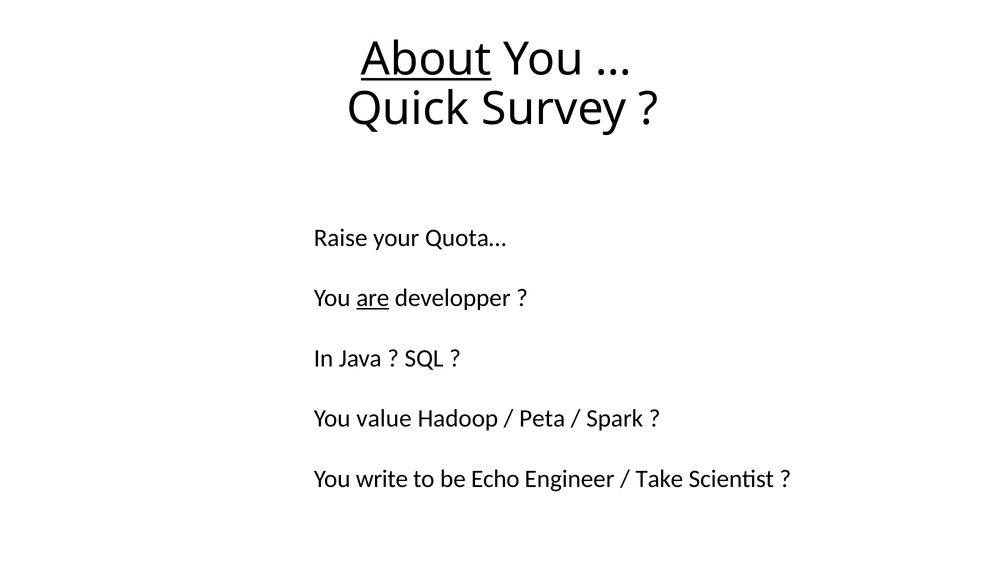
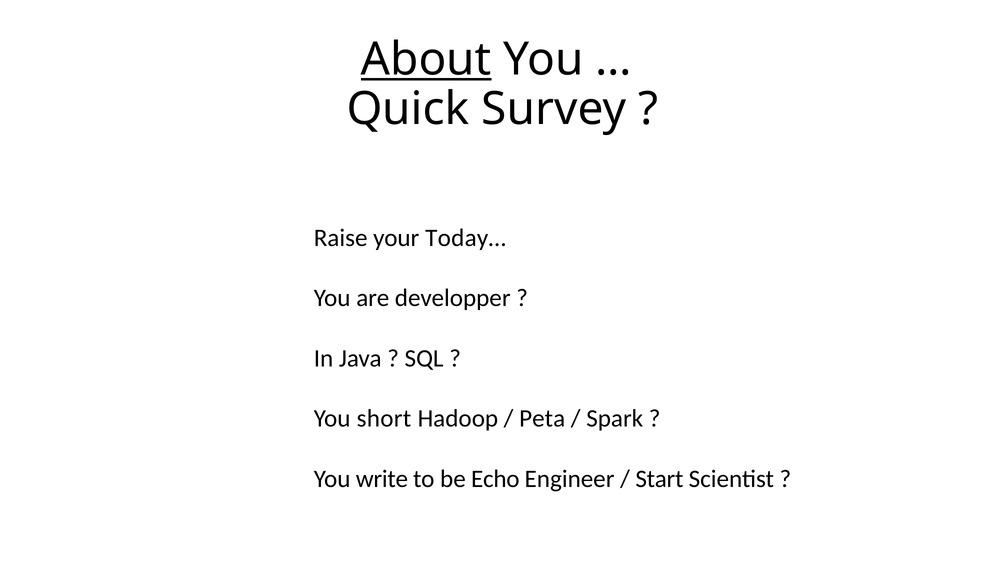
Quota…: Quota… -> Today… (466, 238)
are underline: present -> none (373, 298)
value: value -> short (384, 419)
Take: Take -> Start (659, 479)
